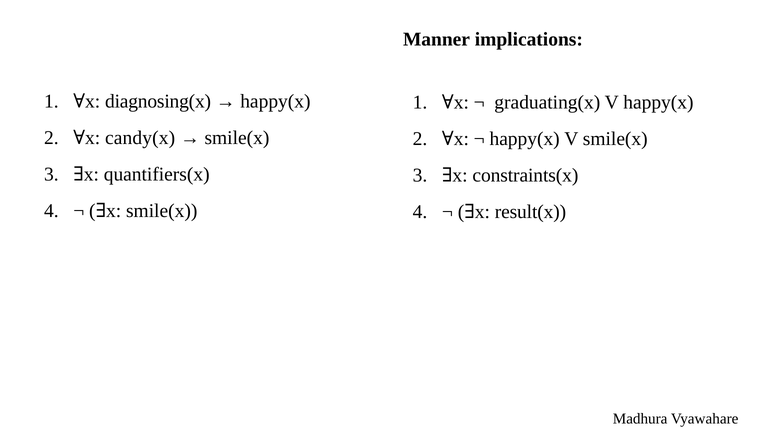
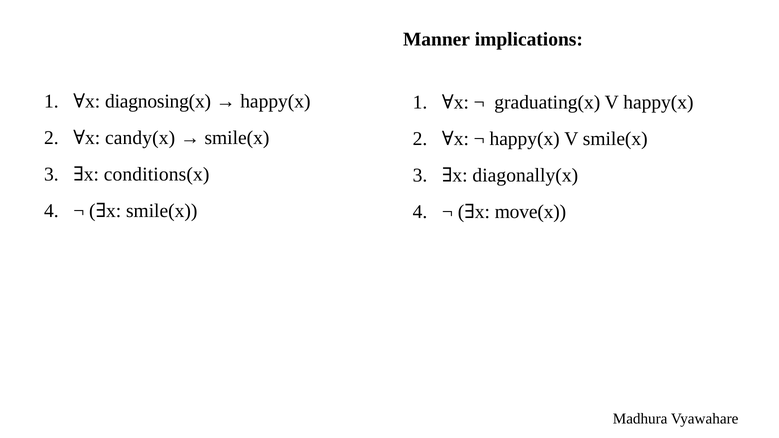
quantifiers(x: quantifiers(x -> conditions(x (157, 174)
constraints(x: constraints(x -> diagonally(x (525, 175)
result(x: result(x -> move(x (530, 212)
